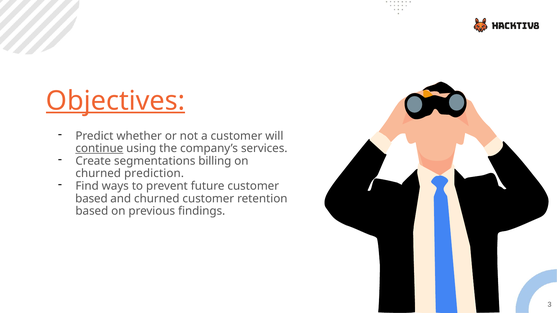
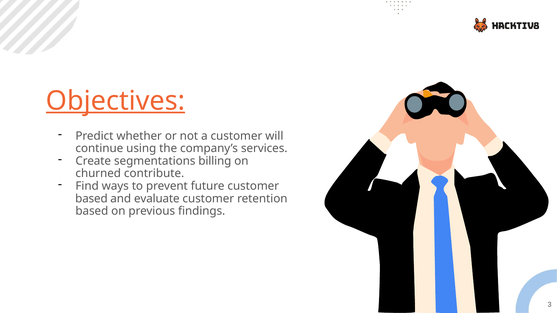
continue underline: present -> none (99, 149)
prediction: prediction -> contribute (154, 174)
and churned: churned -> evaluate (157, 199)
